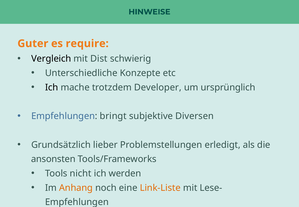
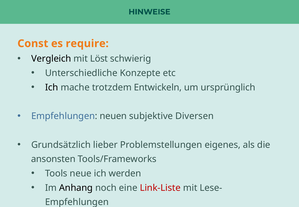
Guter: Guter -> Const (33, 44)
Dist: Dist -> Löst (99, 59)
Developer: Developer -> Entwickeln (158, 87)
bringt: bringt -> neuen (113, 116)
erledigt: erledigt -> eigenes (223, 145)
nicht: nicht -> neue (81, 173)
Anhang colour: orange -> black (76, 188)
Link-Liste colour: orange -> red (160, 188)
